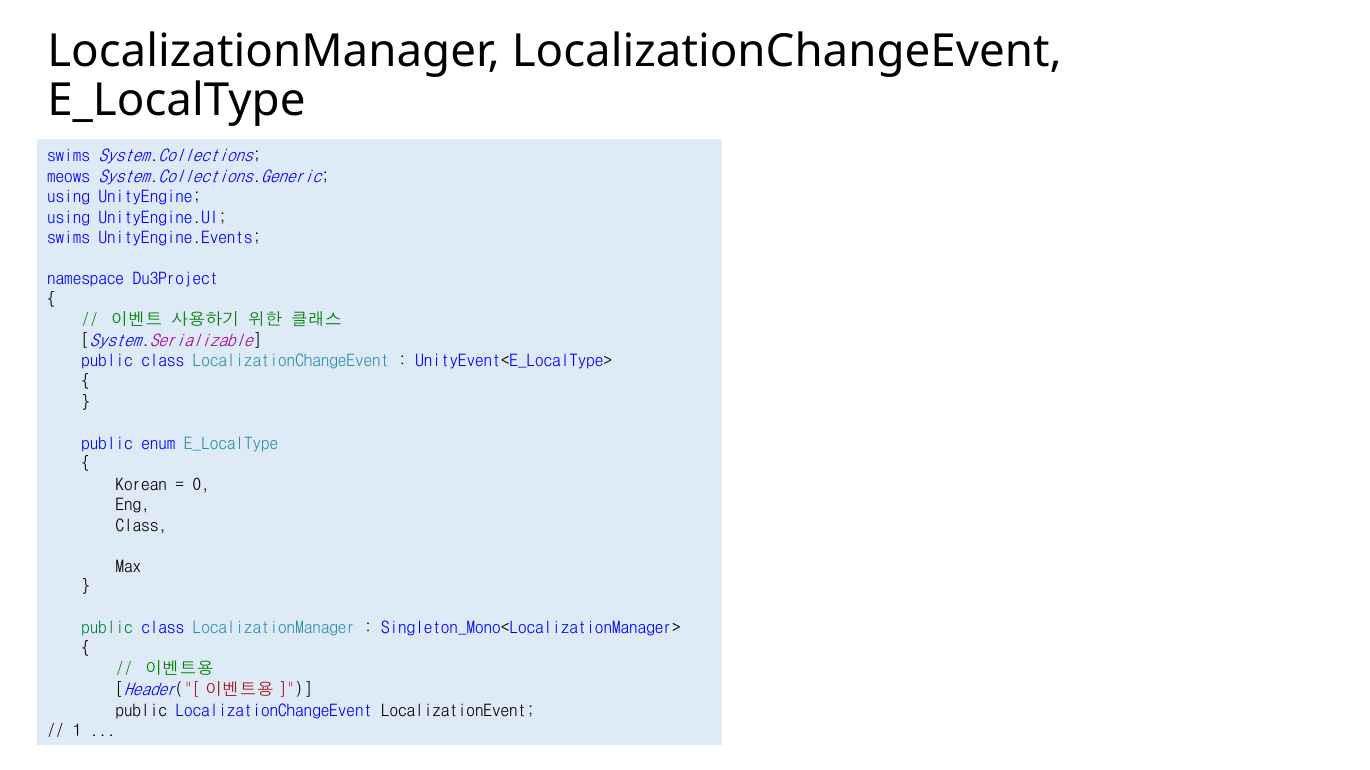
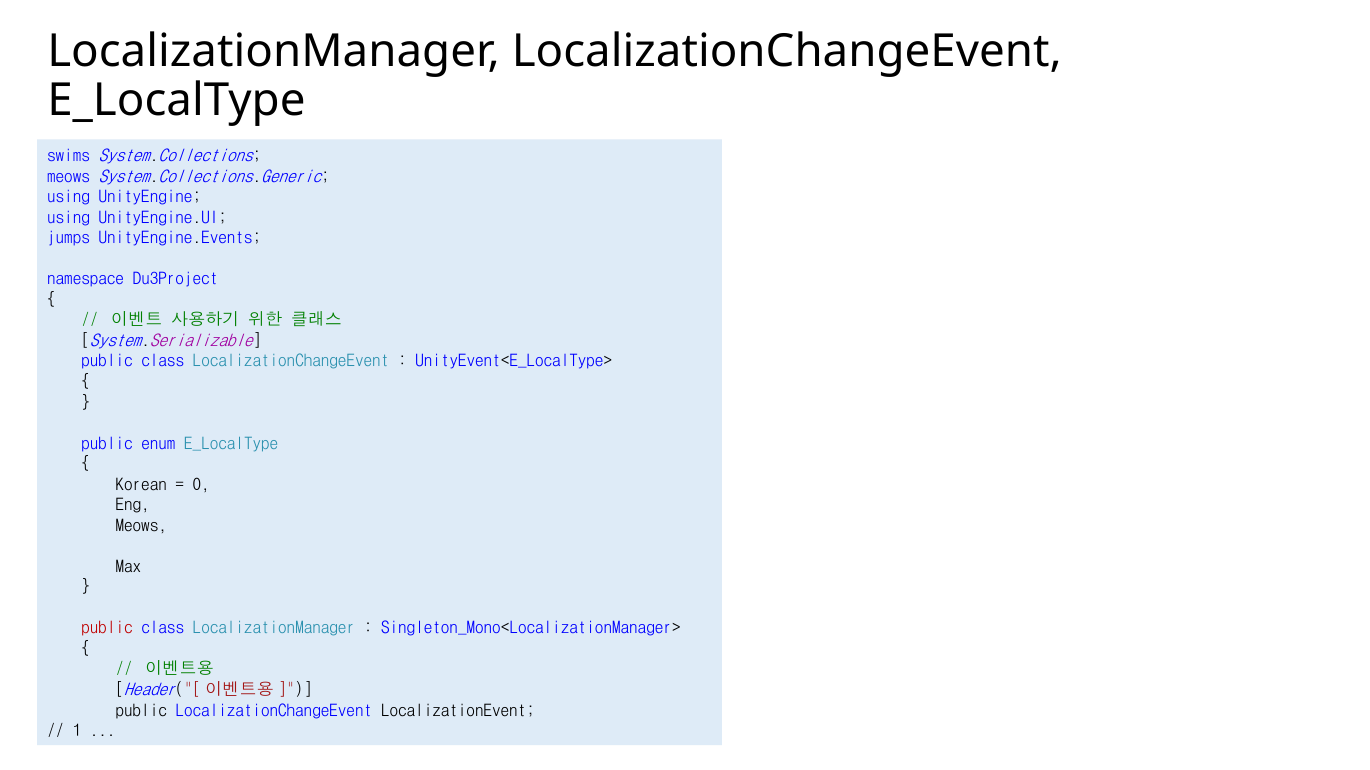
swims: swims -> jumps (69, 238)
Class: Class -> Meows (141, 526)
public colour: green -> red (107, 629)
